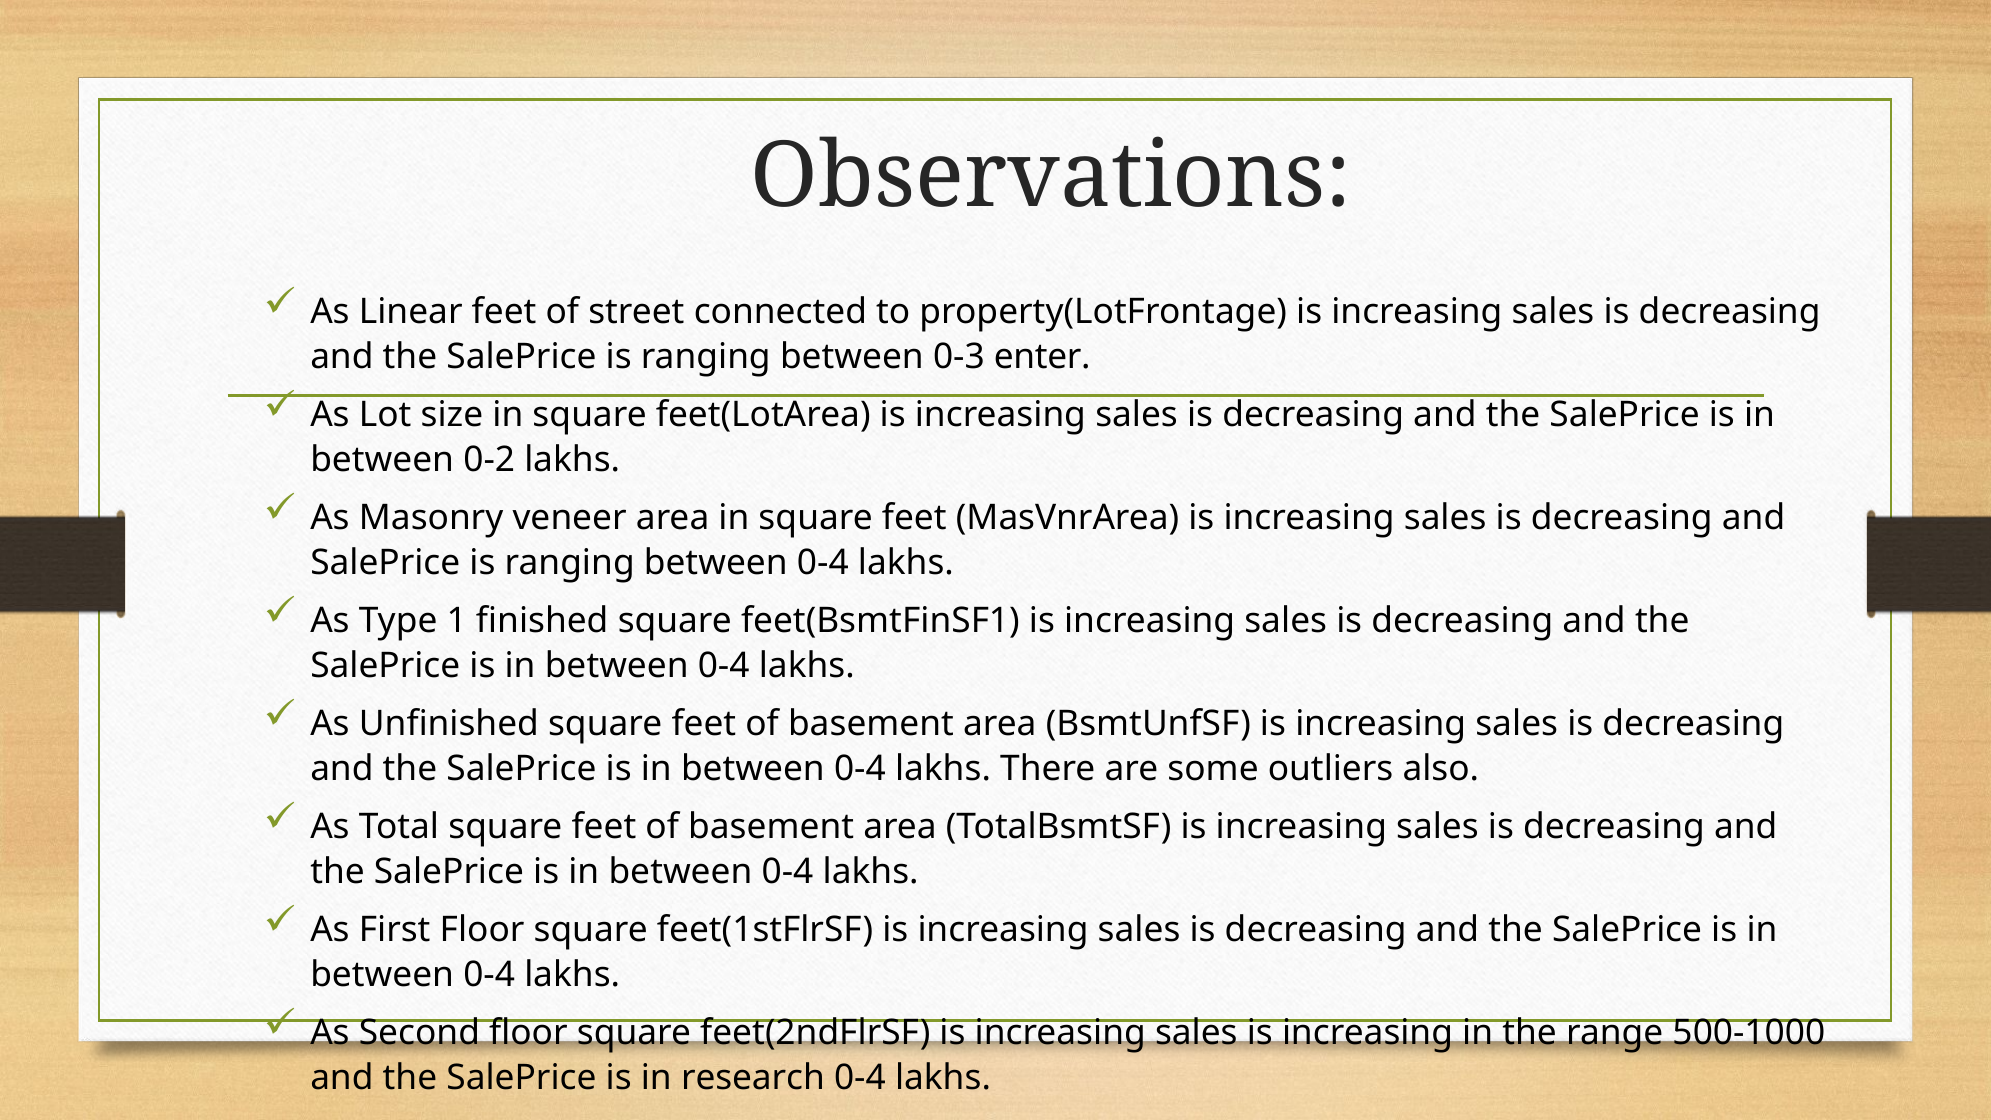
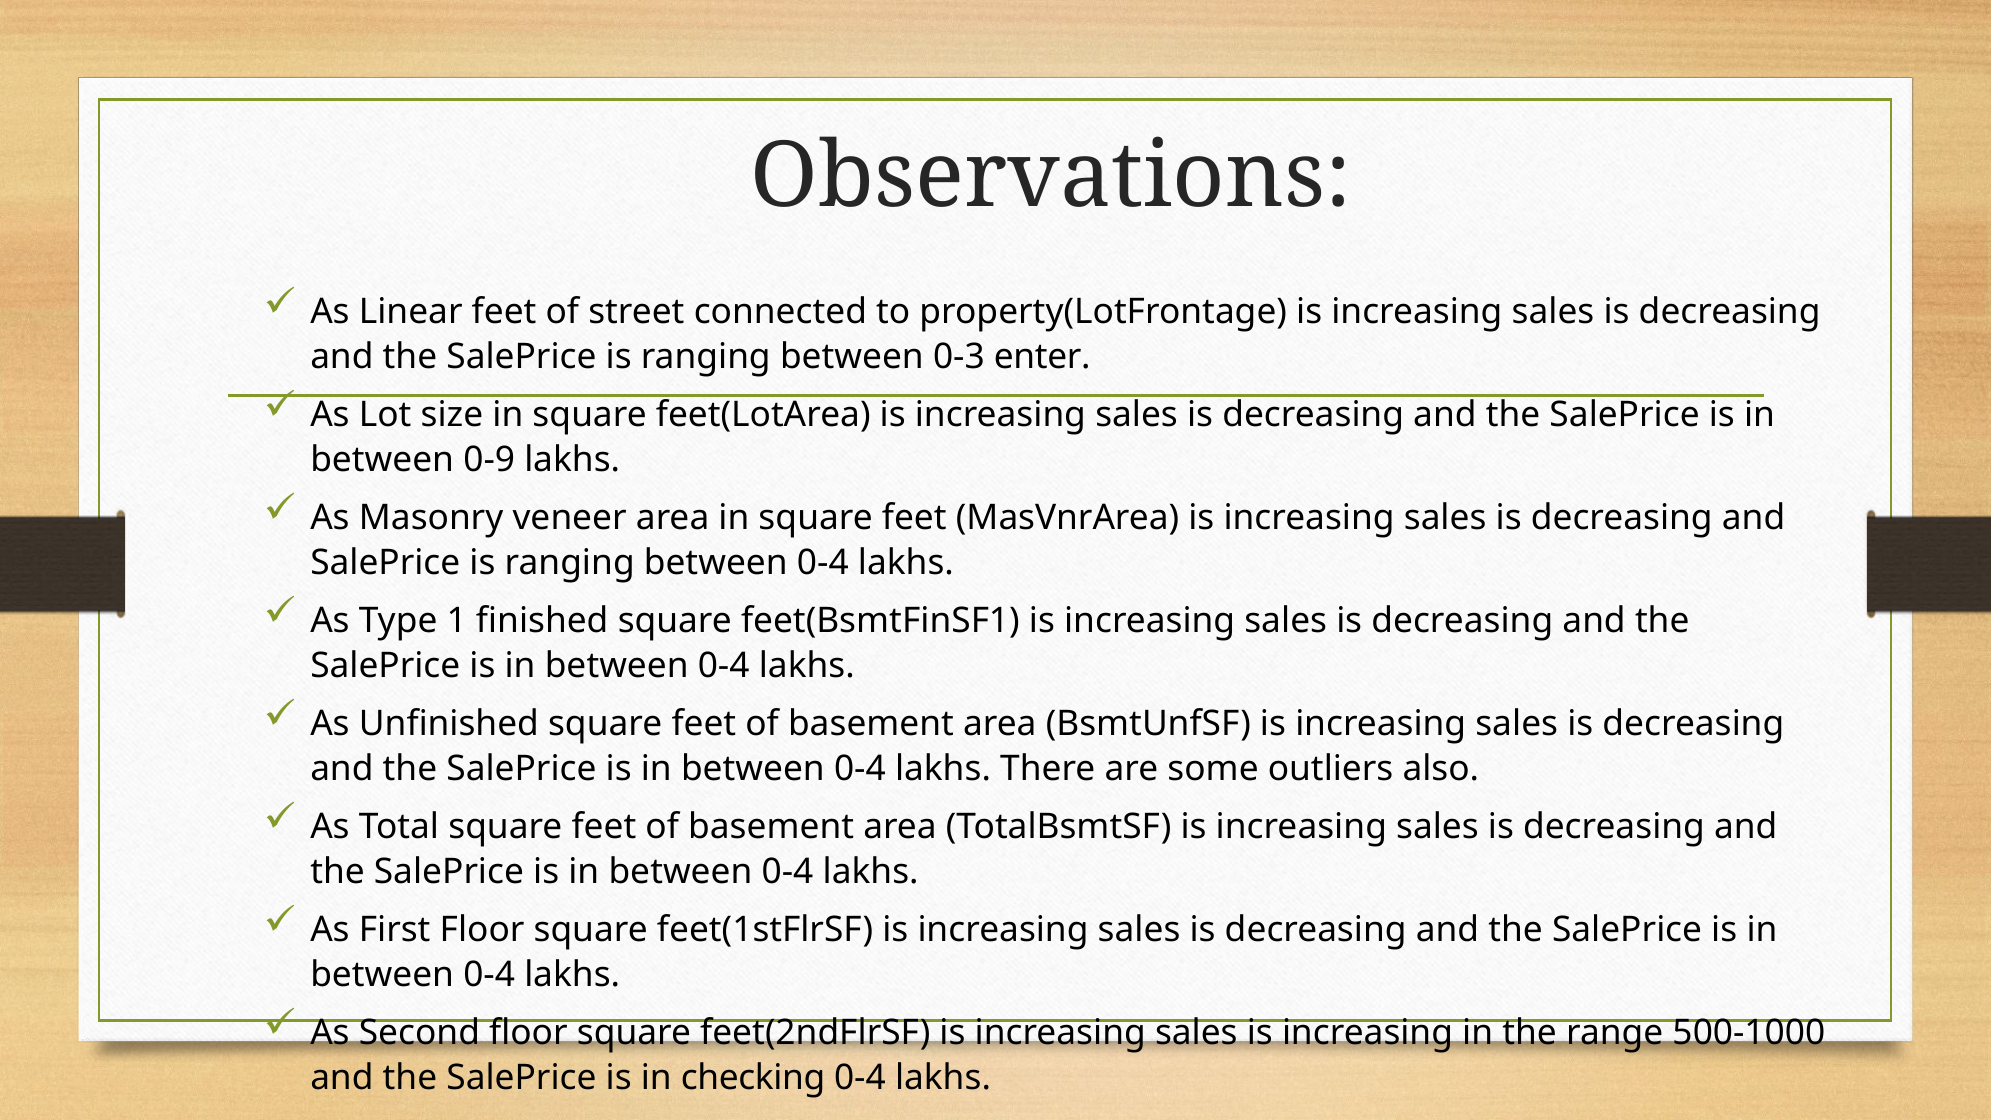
0-2: 0-2 -> 0-9 (489, 460)
research: research -> checking (753, 1078)
